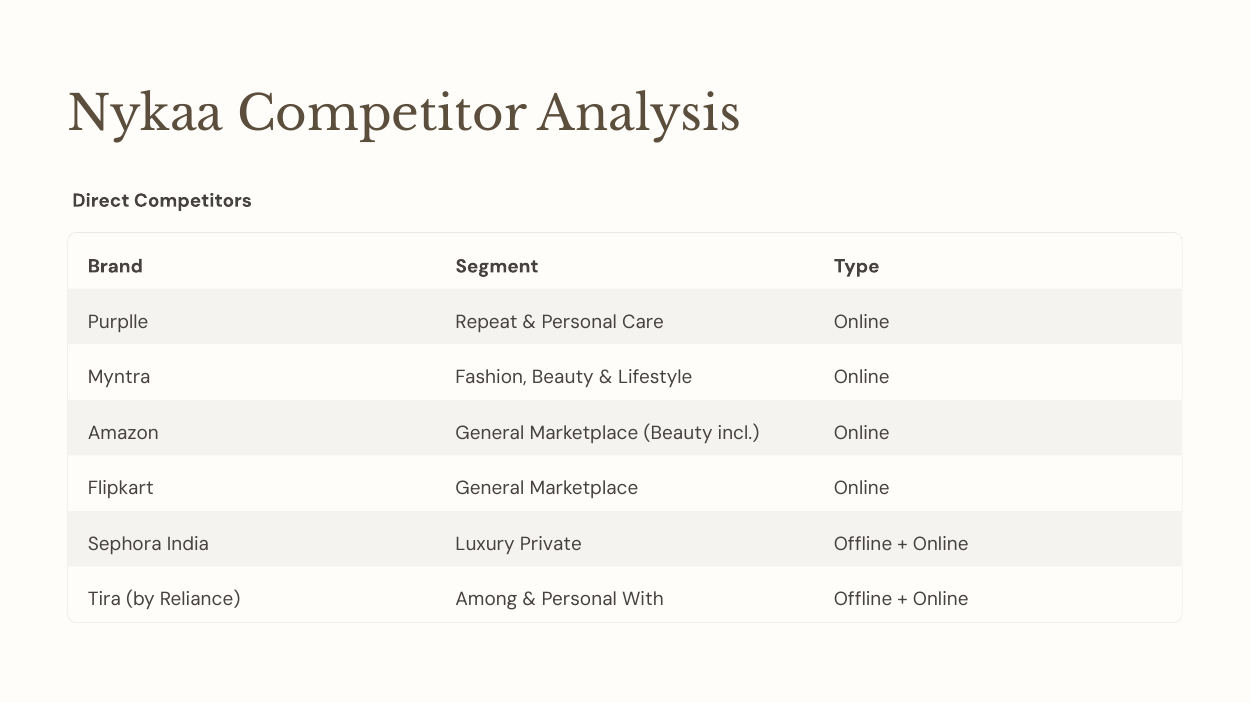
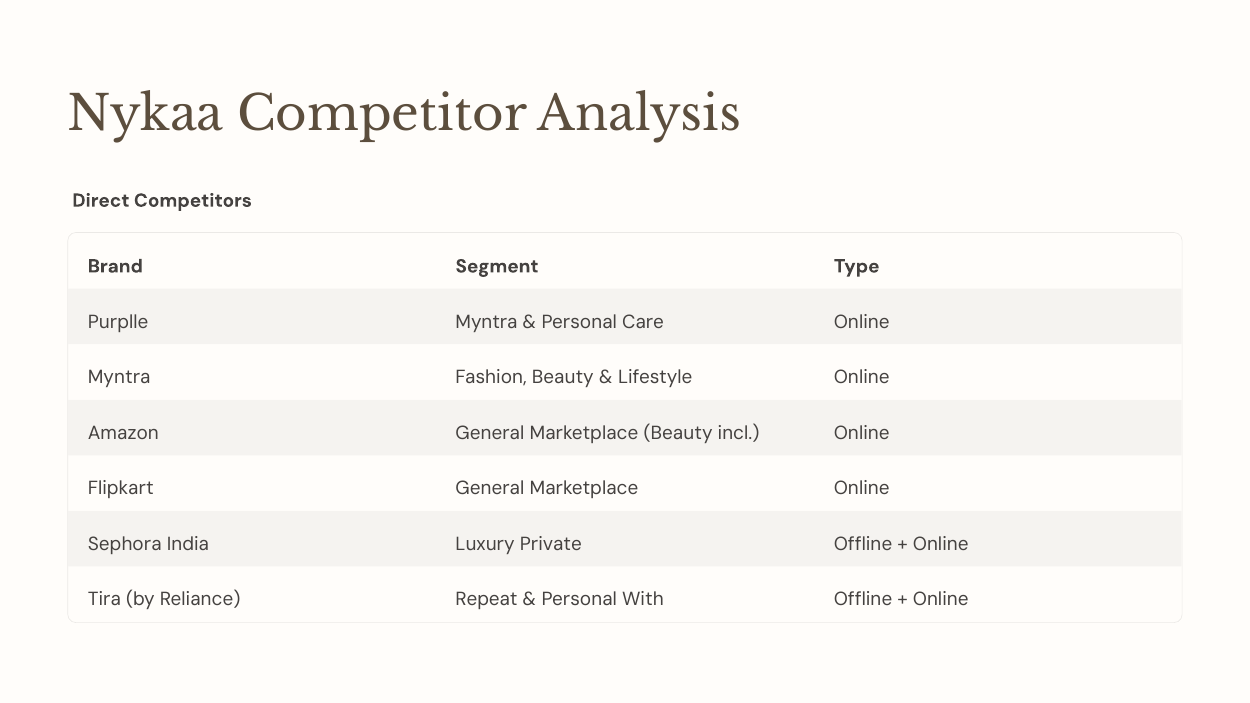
Purplle Repeat: Repeat -> Myntra (487, 322)
Among: Among -> Repeat (487, 600)
